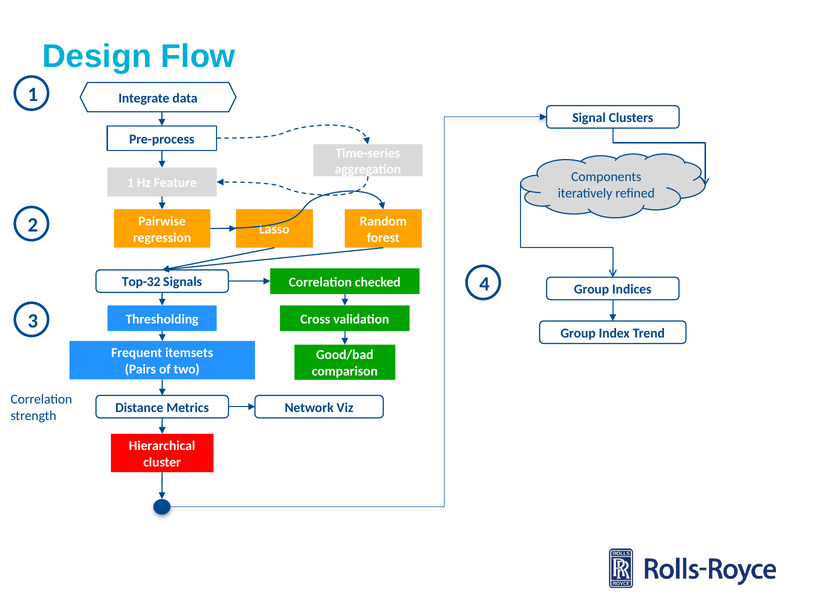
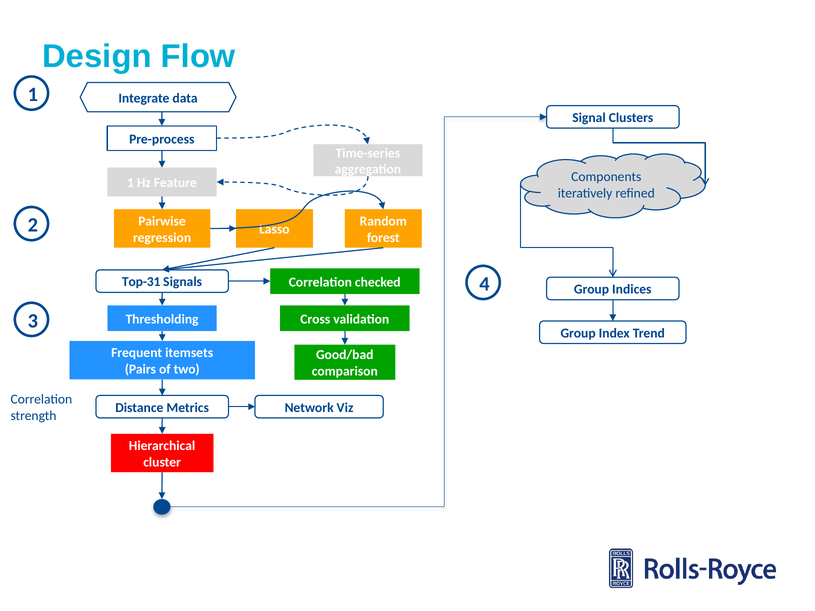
Top-32: Top-32 -> Top-31 (141, 282)
